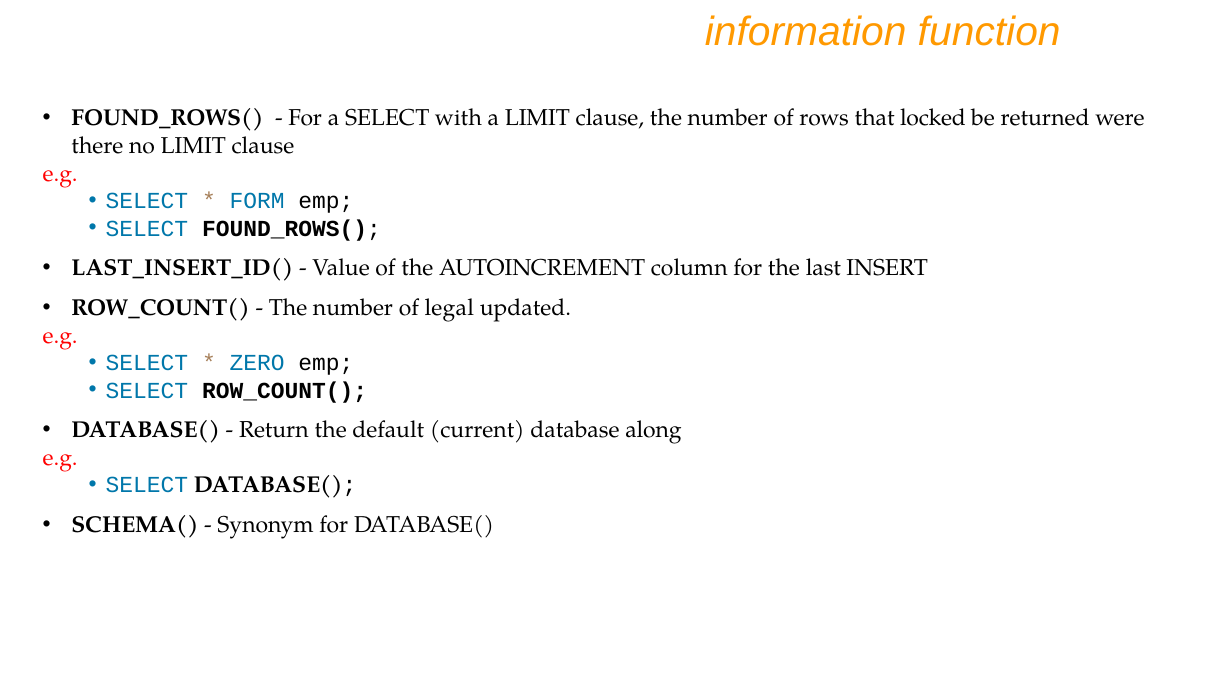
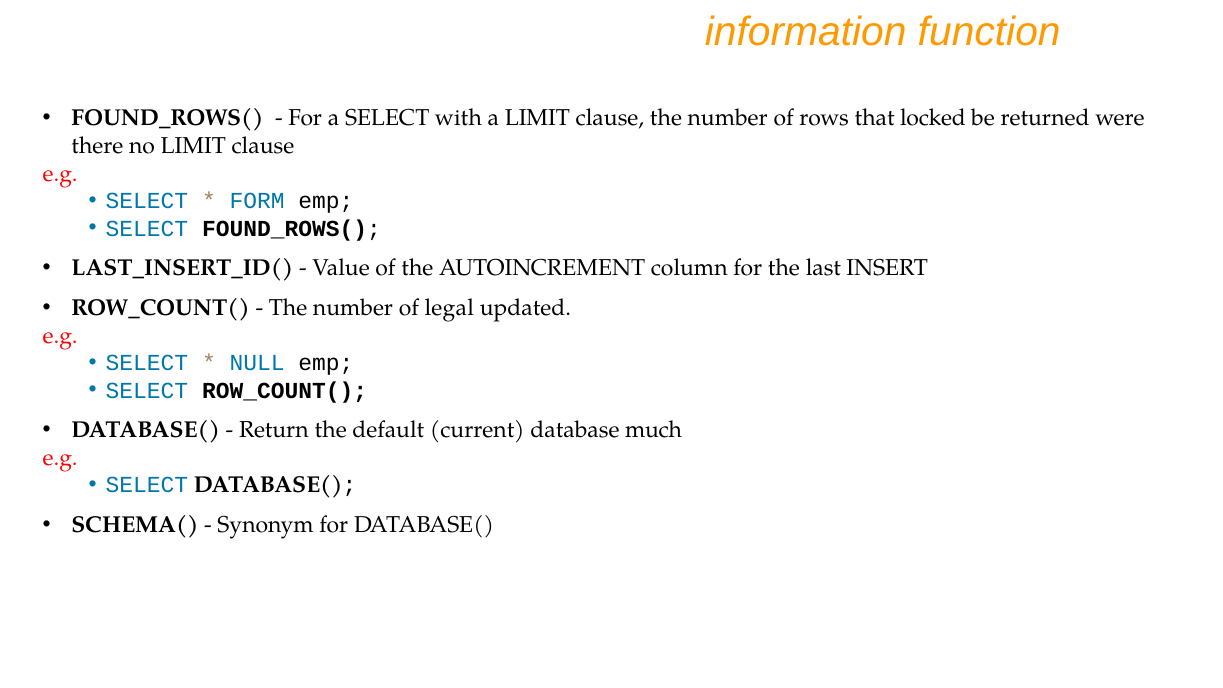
ZERO: ZERO -> NULL (257, 363)
along: along -> much (653, 430)
